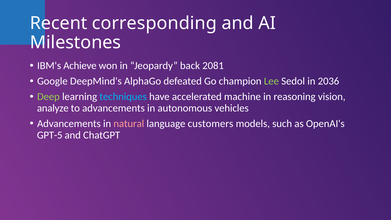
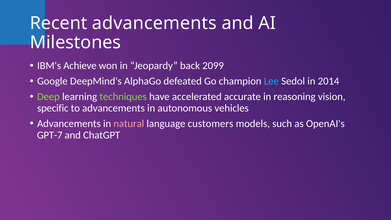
Recent corresponding: corresponding -> advancements (154, 23)
2081: 2081 -> 2099 (213, 66)
Lee colour: light green -> light blue (271, 81)
2036: 2036 -> 2014 (329, 81)
techniques colour: light blue -> light green (123, 97)
machine: machine -> accurate (242, 97)
analyze: analyze -> specific (53, 108)
GPT-5: GPT-5 -> GPT-7 (50, 135)
